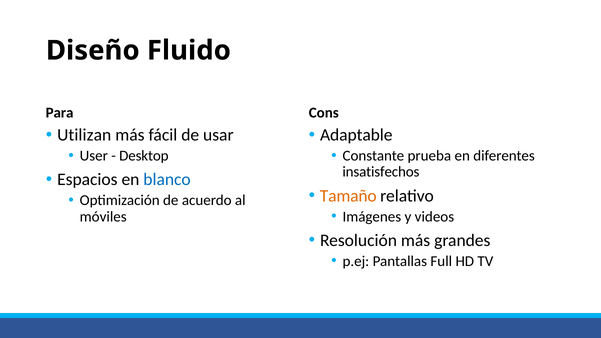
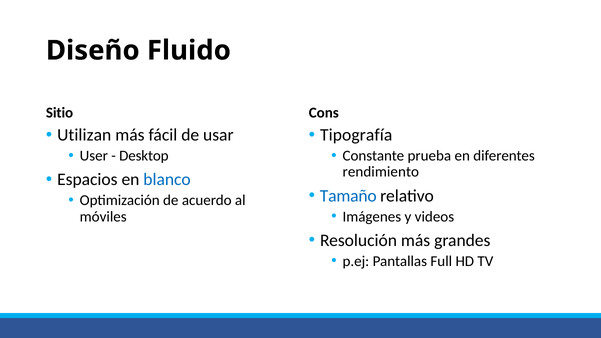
Para: Para -> Sitio (60, 113)
Adaptable: Adaptable -> Tipografía (356, 135)
insatisfechos: insatisfechos -> rendimiento (381, 172)
Tamaño colour: orange -> blue (348, 196)
